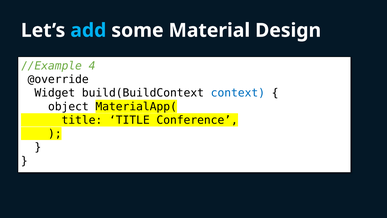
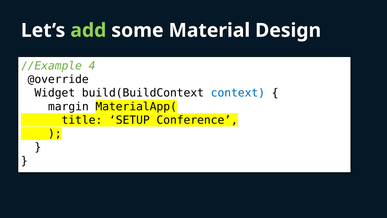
add colour: light blue -> light green (88, 30)
object: object -> margin (68, 106)
title TITLE: TITLE -> SETUP (129, 120)
